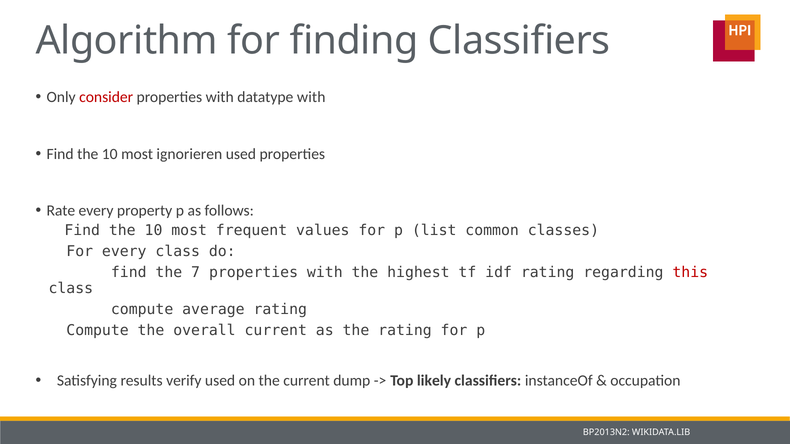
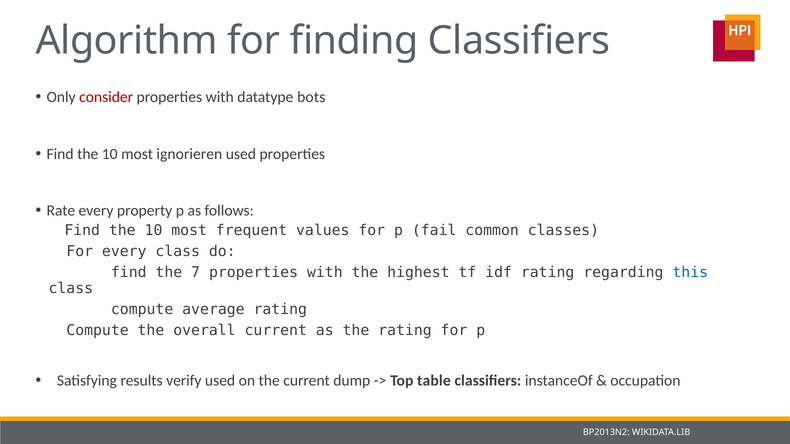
datatype with: with -> bots (311, 97)
list: list -> fail (434, 231)
this colour: red -> blue (690, 273)
likely: likely -> table (434, 381)
